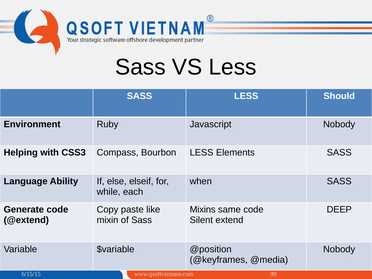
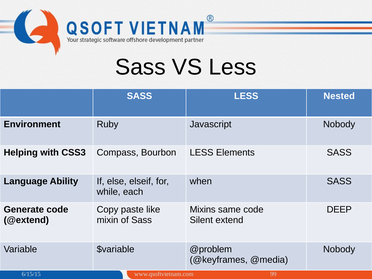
Should: Should -> Nested (339, 96)
@position: @position -> @problem (211, 249)
